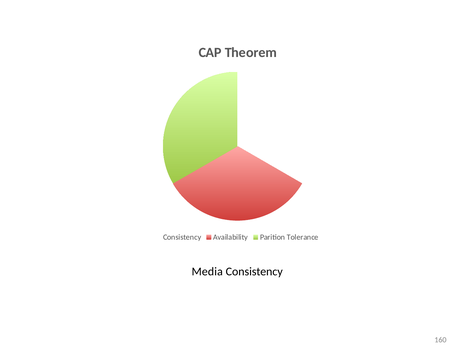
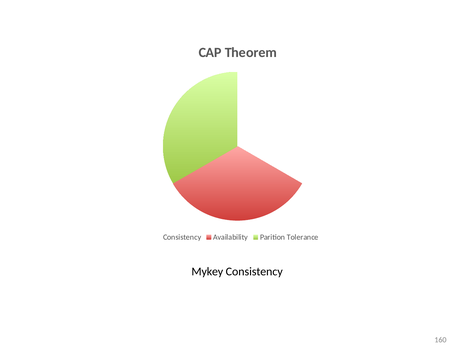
Media: Media -> Mykey (207, 272)
